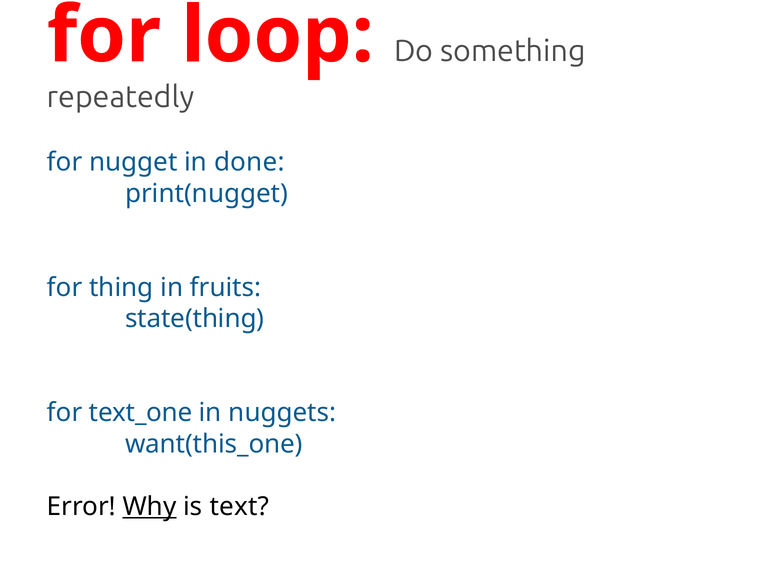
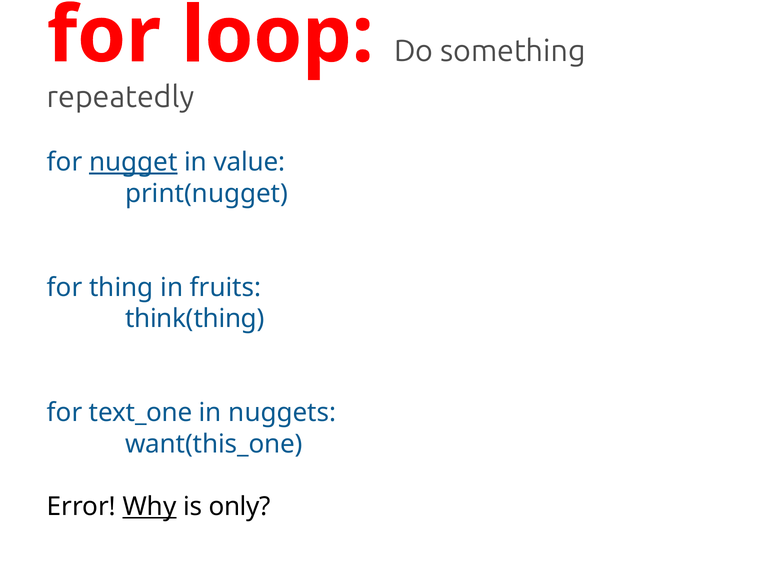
nugget underline: none -> present (133, 162)
done: done -> value (250, 162)
state(thing: state(thing -> think(thing (195, 319)
text: text -> only (240, 506)
